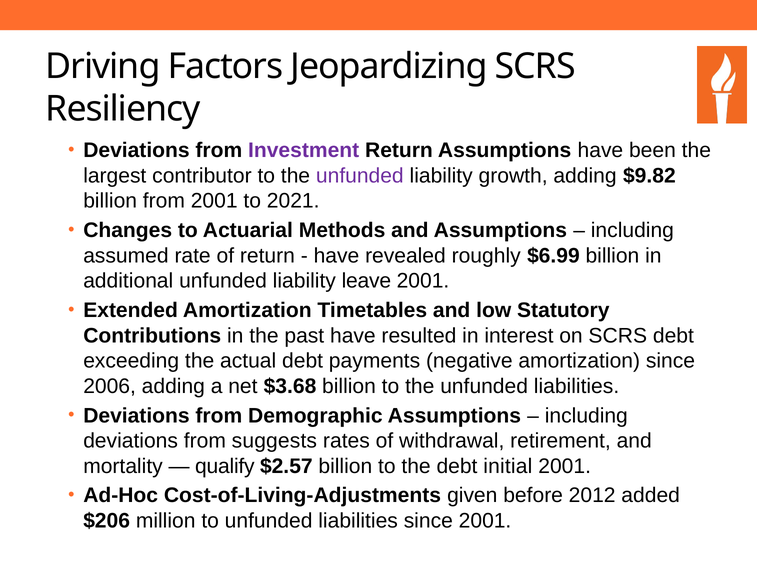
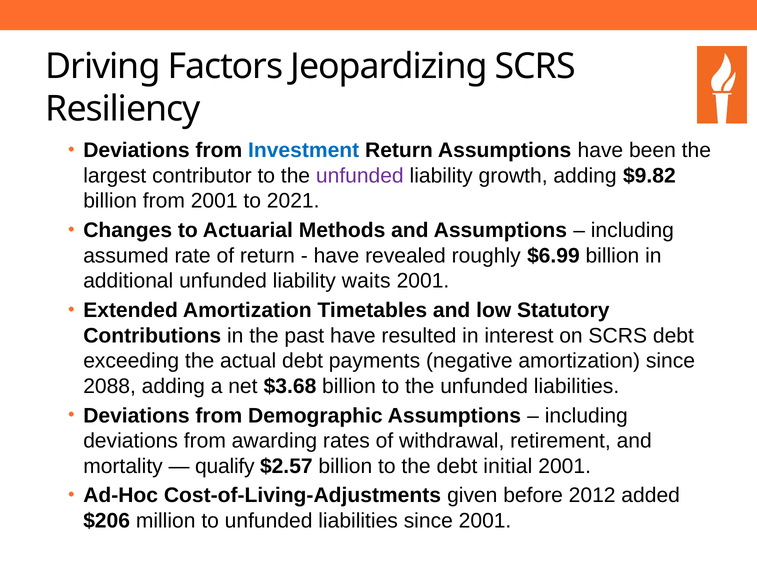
Investment colour: purple -> blue (304, 150)
leave: leave -> waits (366, 281)
2006: 2006 -> 2088 (110, 386)
suggests: suggests -> awarding (274, 441)
